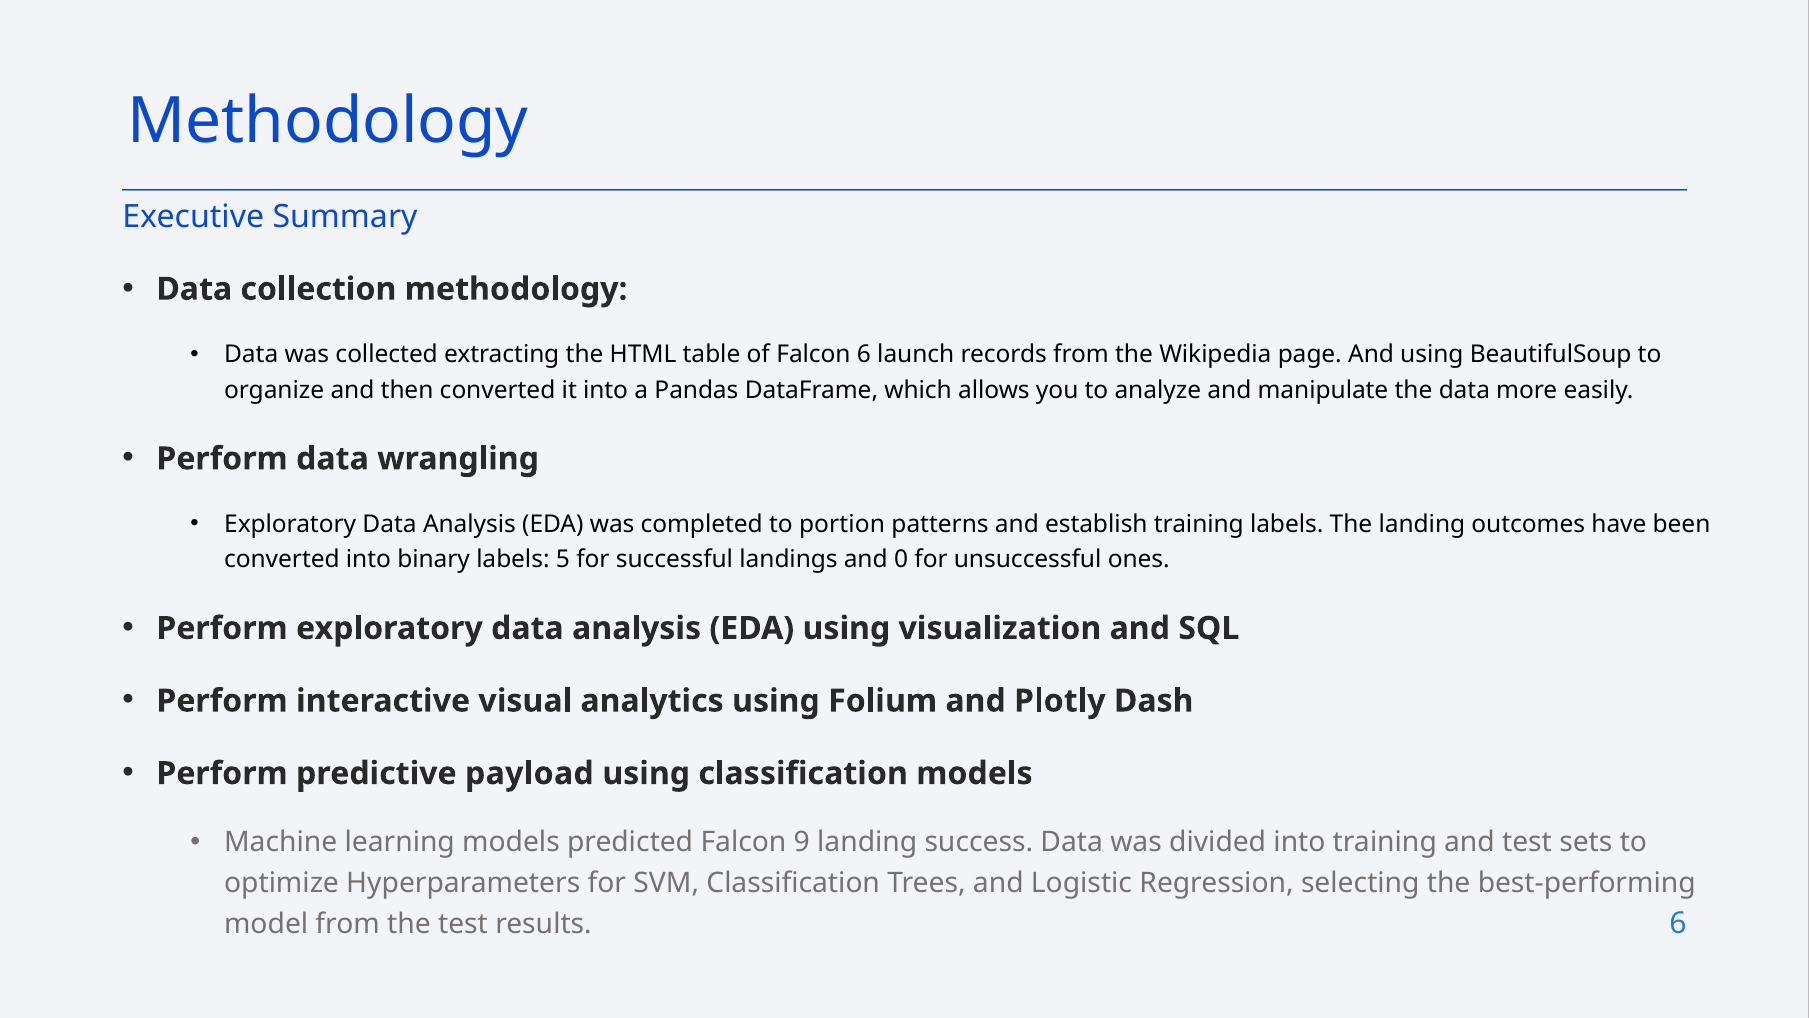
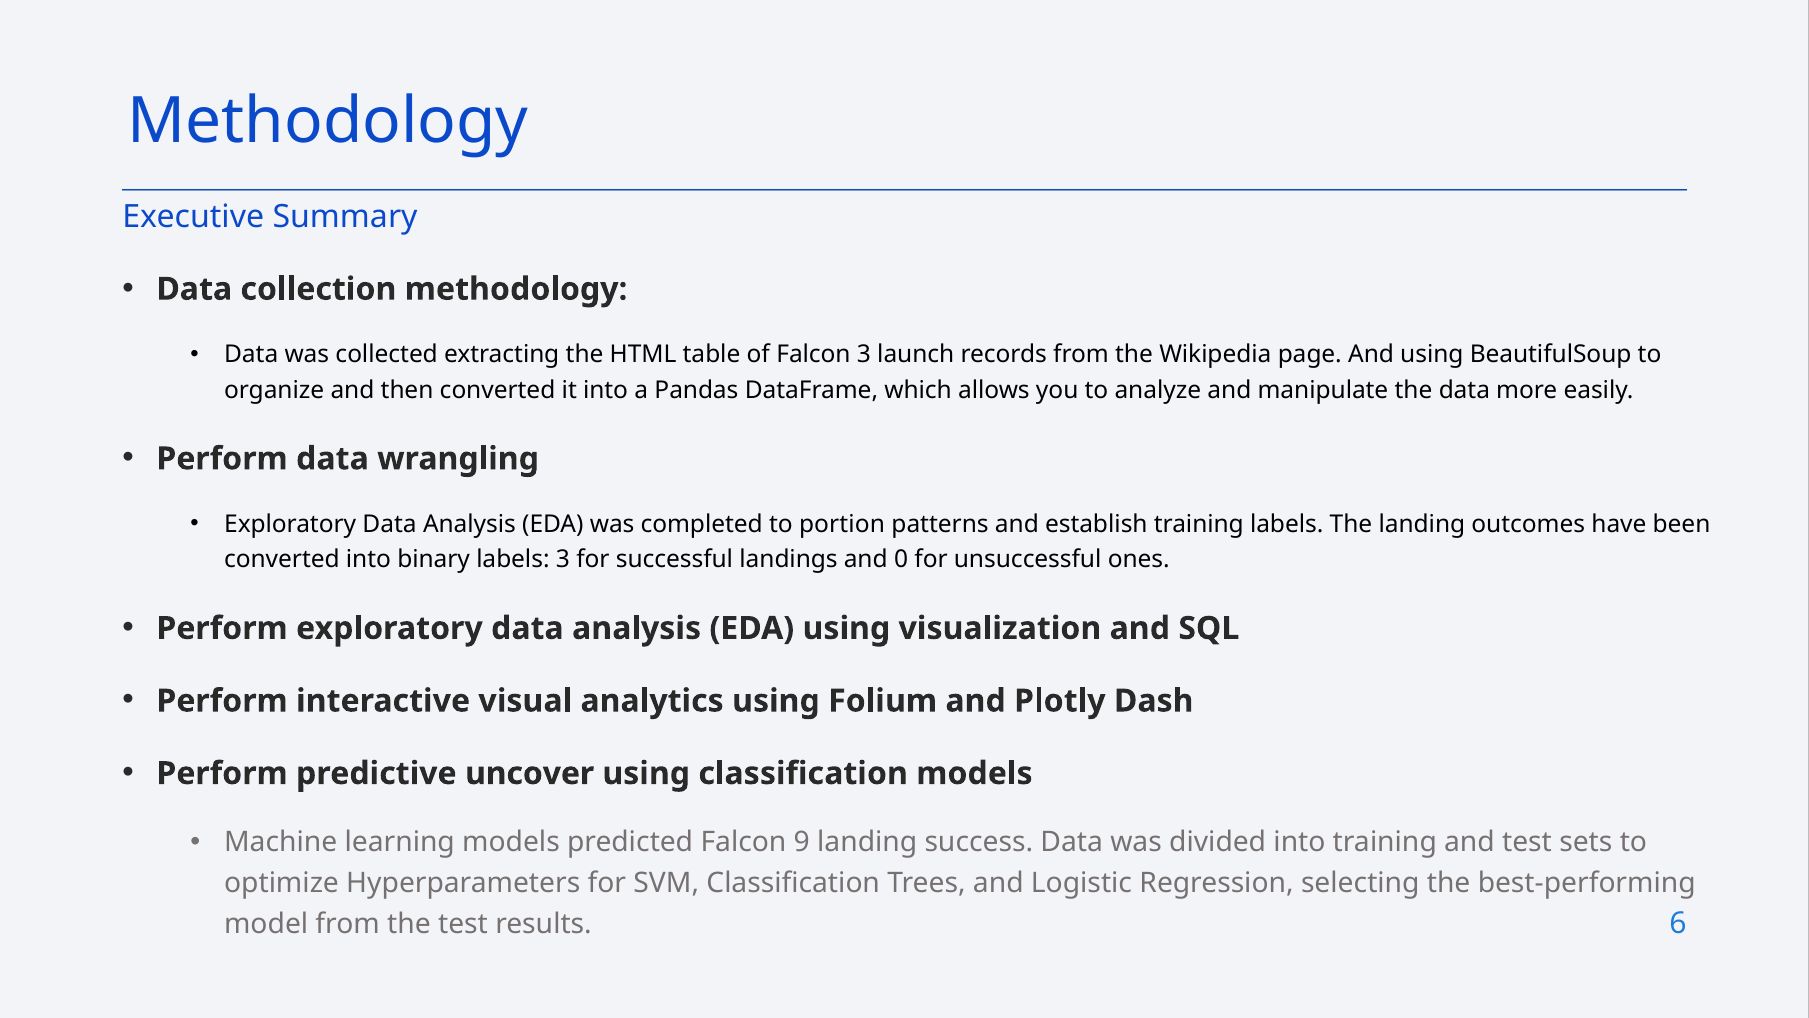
Falcon 6: 6 -> 3 (864, 355)
labels 5: 5 -> 3 (563, 560)
payload: payload -> uncover (530, 773)
